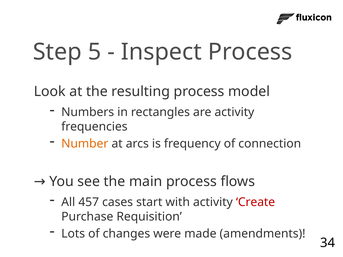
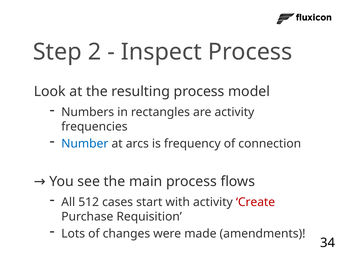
5: 5 -> 2 (95, 52)
Number colour: orange -> blue (85, 144)
457: 457 -> 512 (89, 202)
